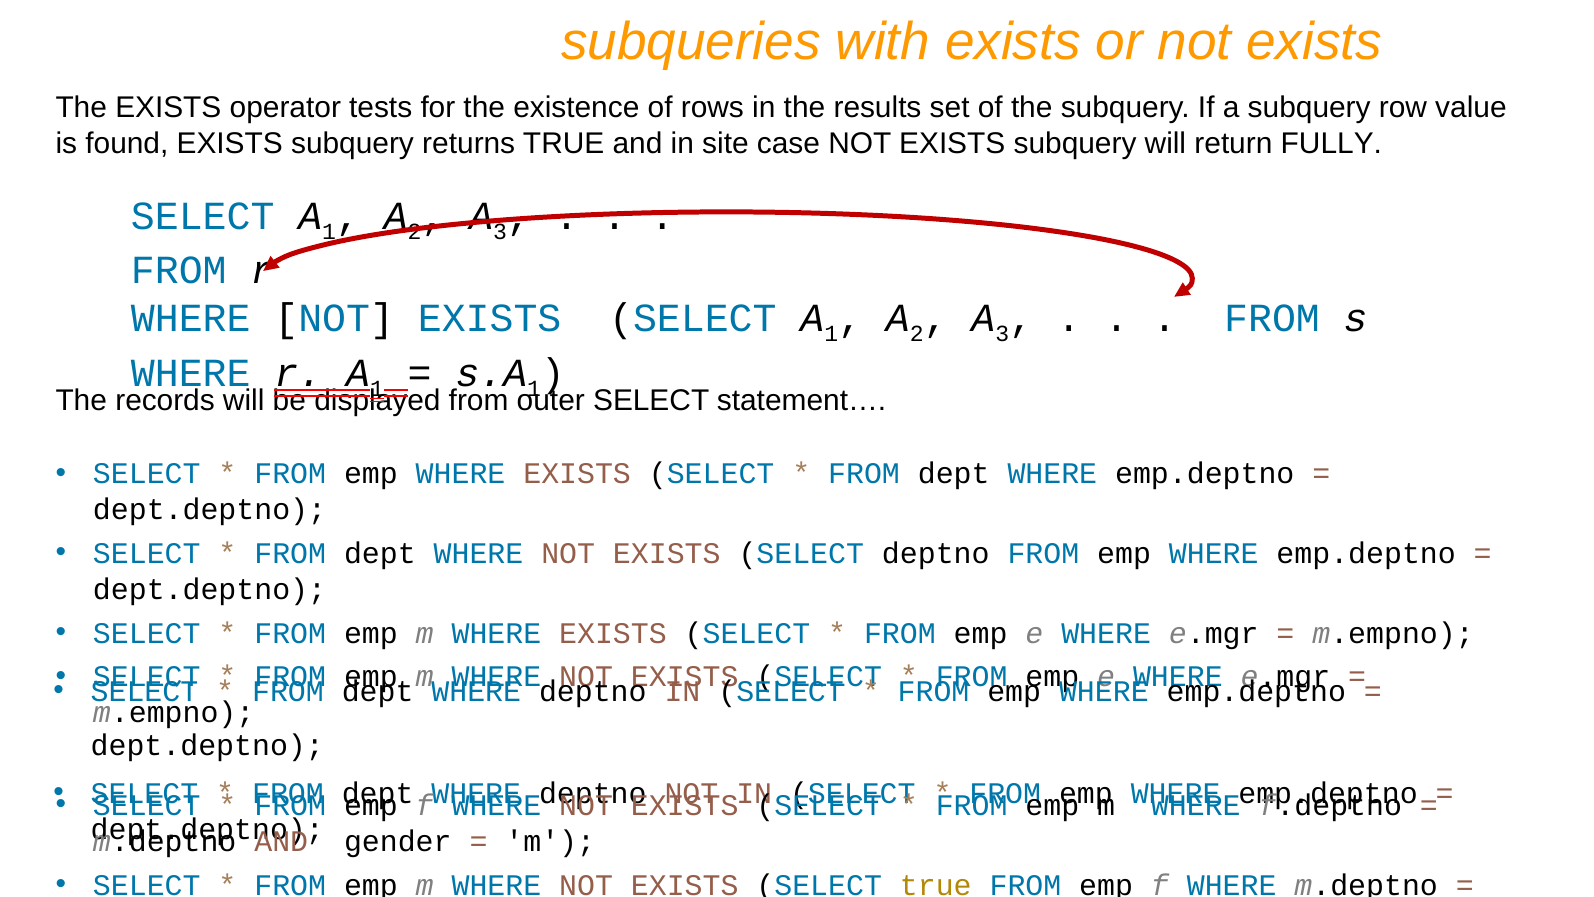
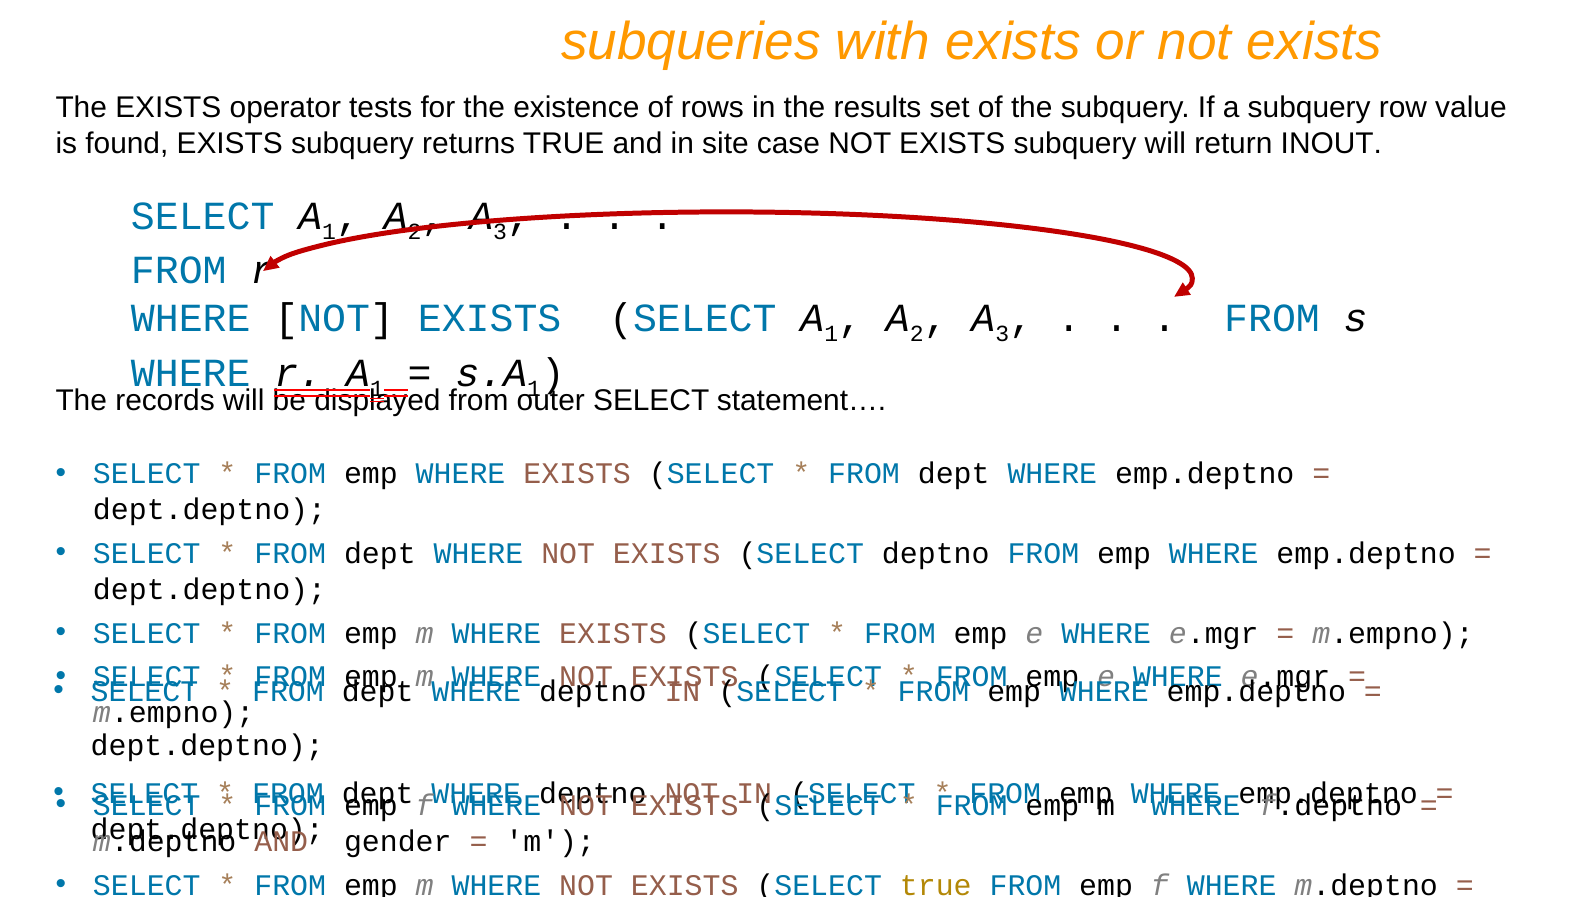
FULLY: FULLY -> INOUT (1331, 143)
